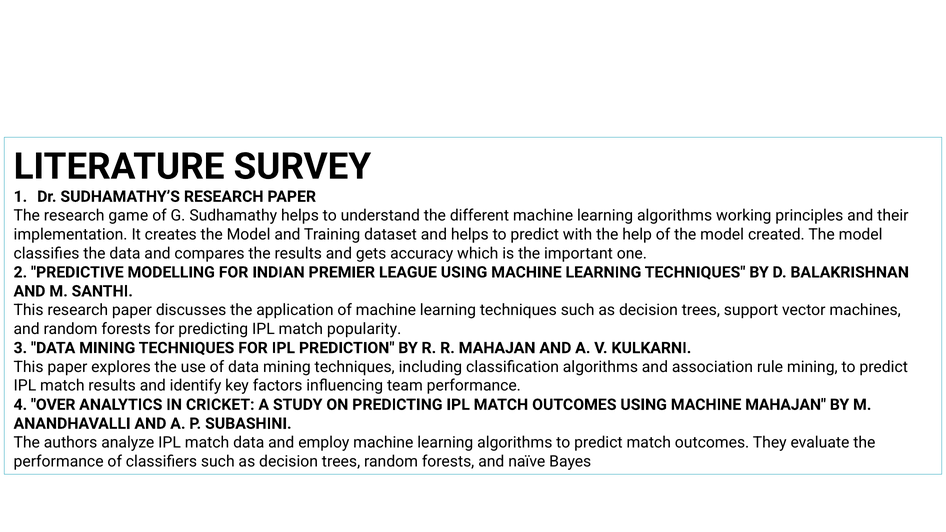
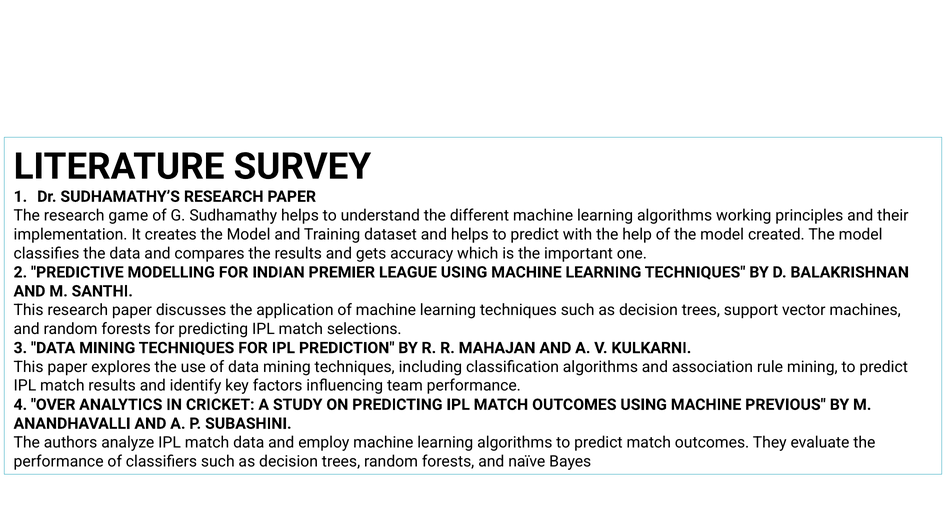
popularity: popularity -> selections (364, 329)
MACHINE MAHAJAN: MAHAJAN -> PREVIOUS (785, 405)
